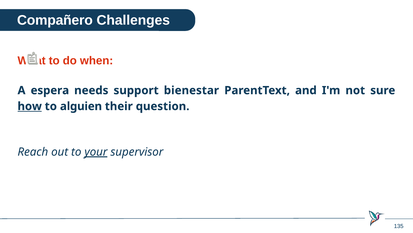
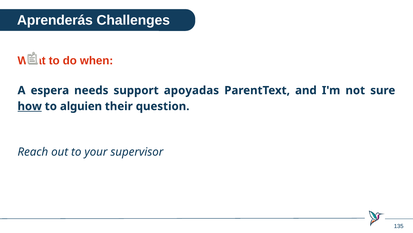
Compañero: Compañero -> Aprenderás (55, 20)
bienestar: bienestar -> apoyadas (191, 90)
your underline: present -> none (96, 151)
